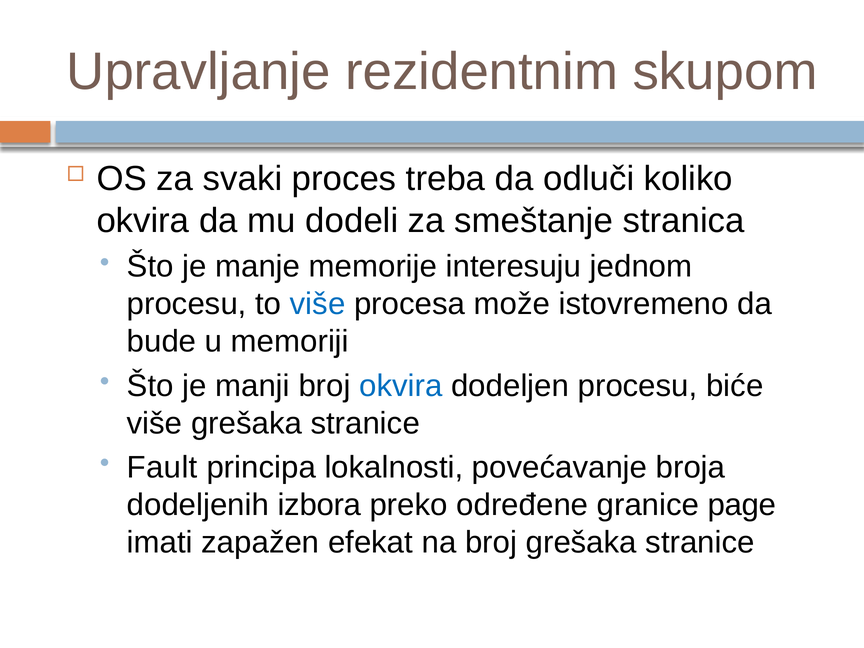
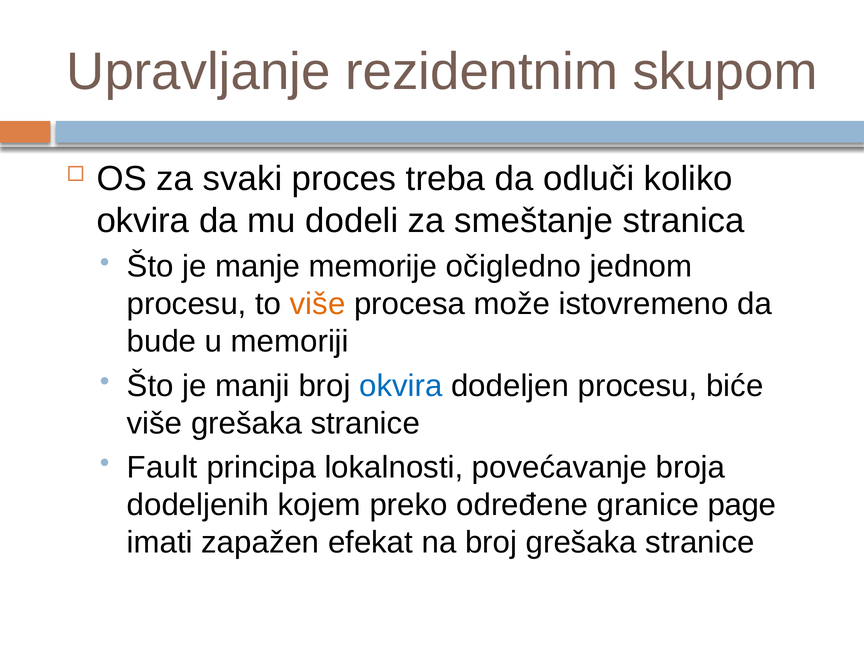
interesuju: interesuju -> očigledno (513, 267)
više colour: blue -> orange (318, 304)
izbora: izbora -> kojem (319, 505)
